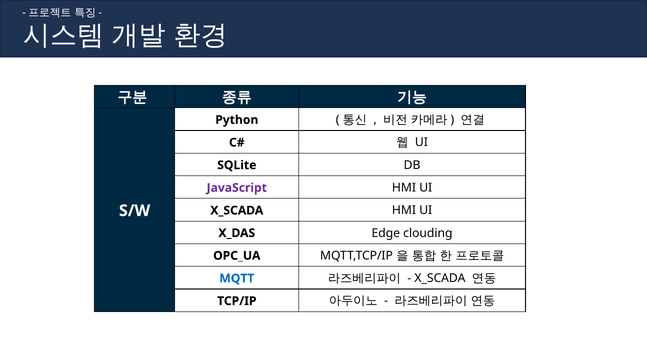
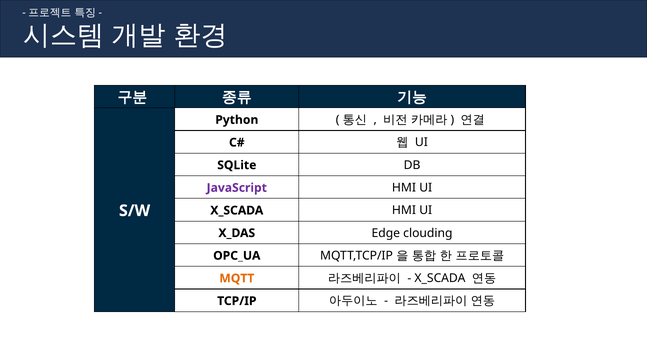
MQTT colour: blue -> orange (237, 278)
